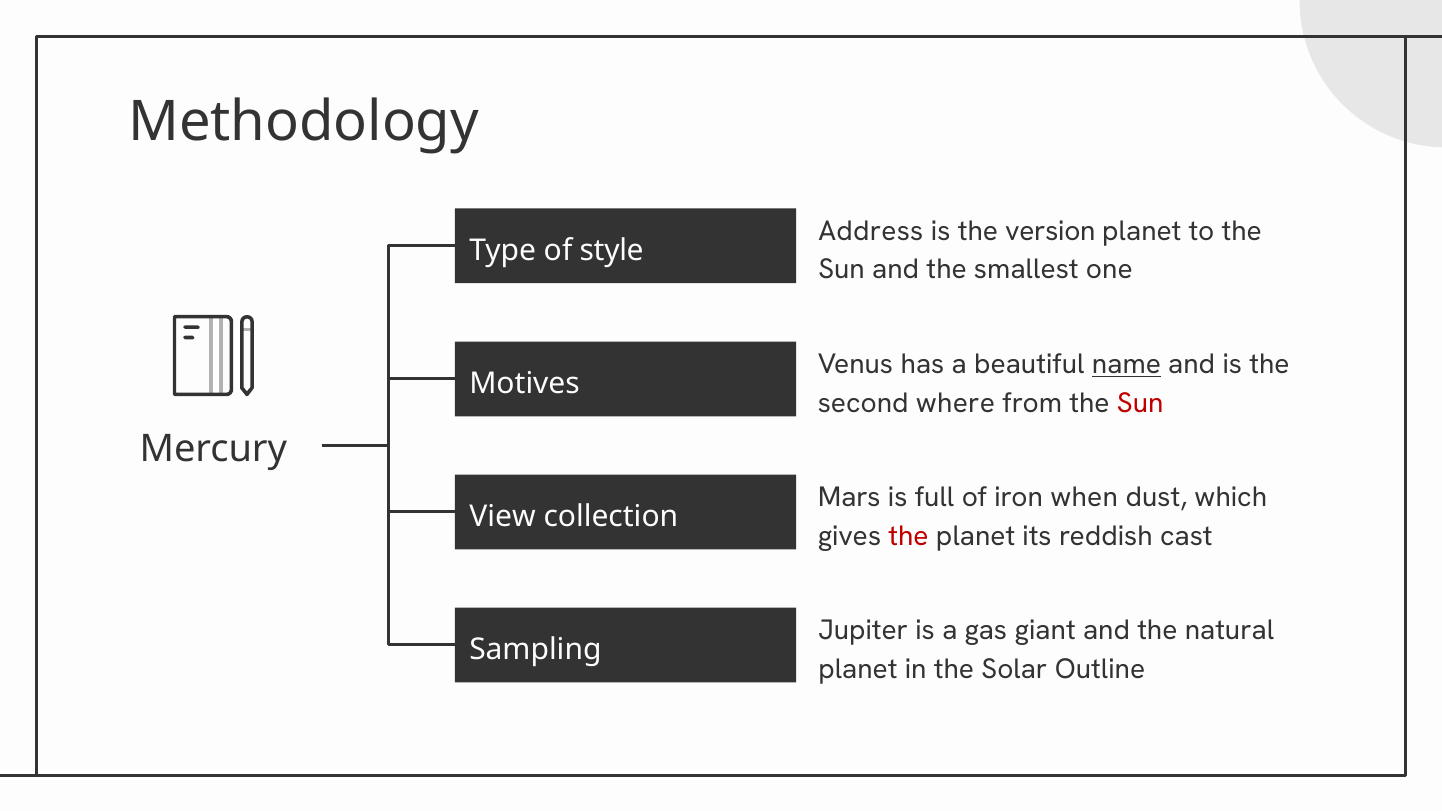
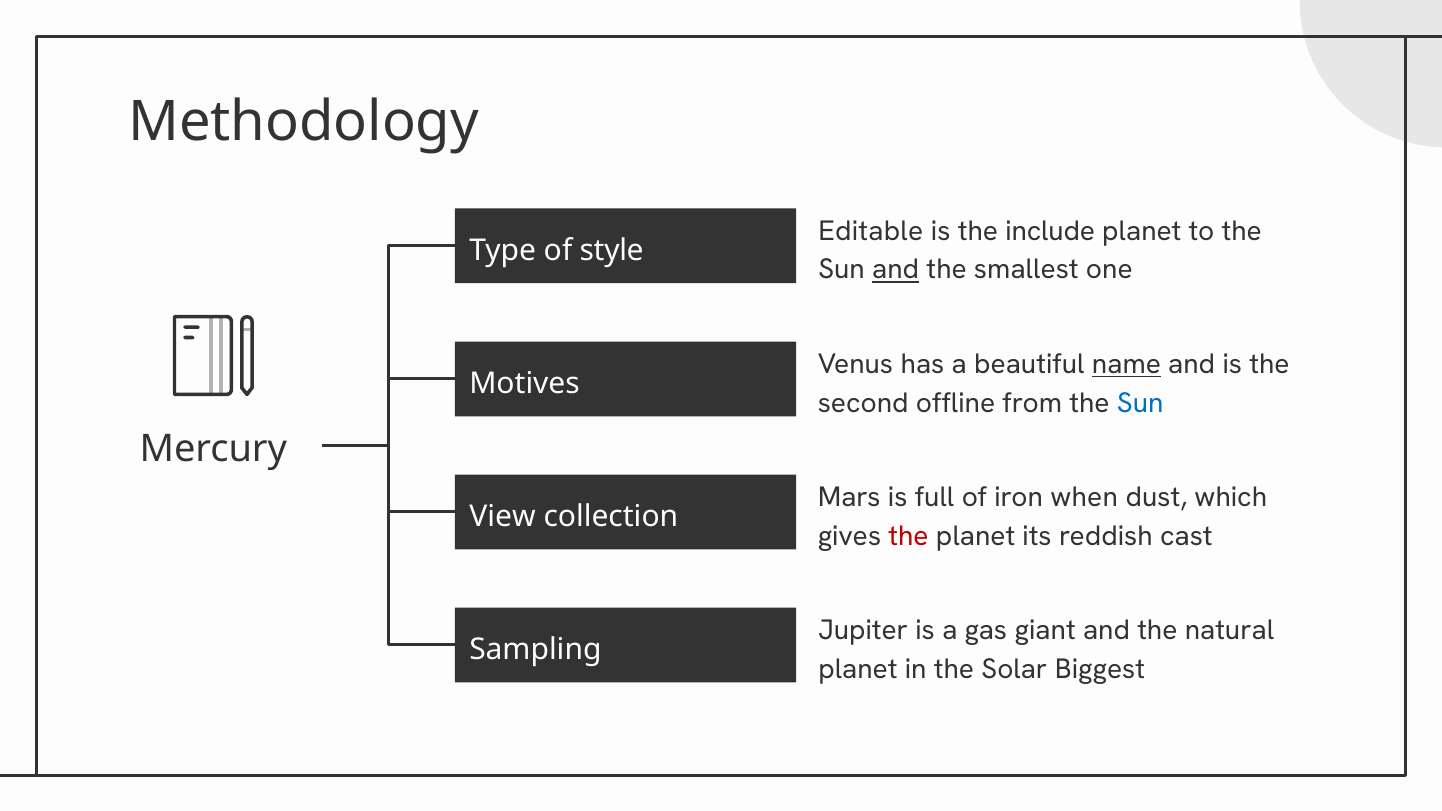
Address: Address -> Editable (871, 231)
version: version -> include (1050, 231)
and underline: none -> present (896, 270)
where: where -> offline (956, 403)
Sun colour: red -> blue (1140, 403)
Outline: Outline -> Biggest (1100, 669)
